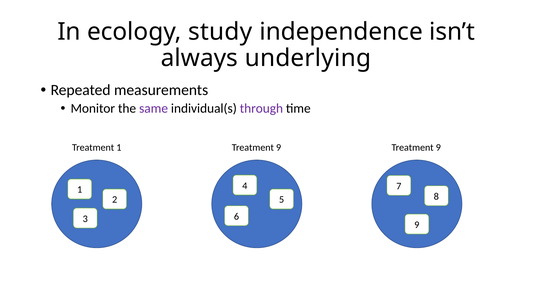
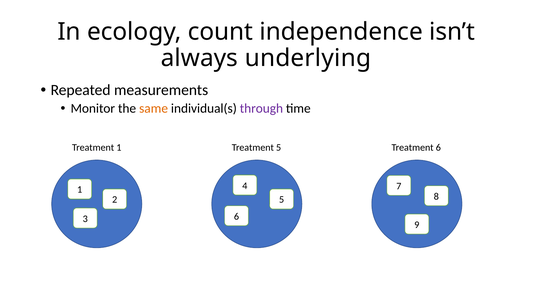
study: study -> count (220, 32)
same colour: purple -> orange (154, 108)
1 Treatment 9: 9 -> 5 (279, 147)
9: 9 -> 6 (438, 148)
